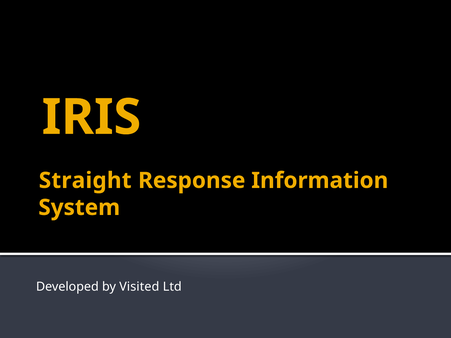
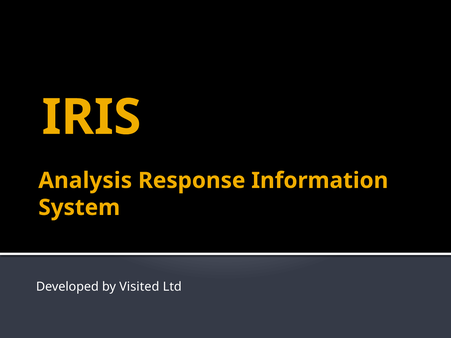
Straight: Straight -> Analysis (85, 181)
